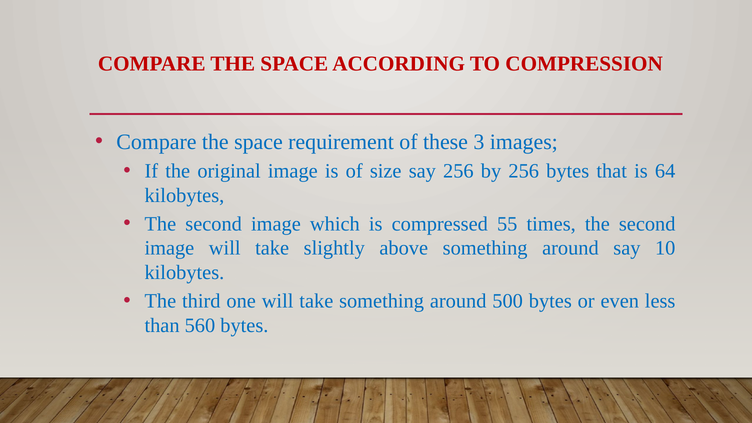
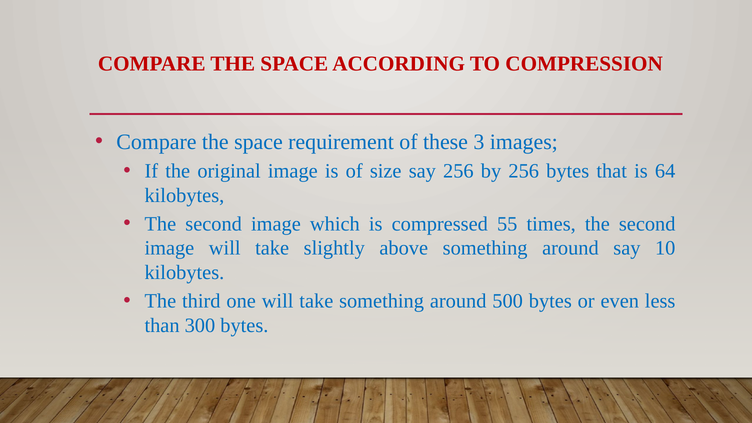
560: 560 -> 300 (200, 325)
